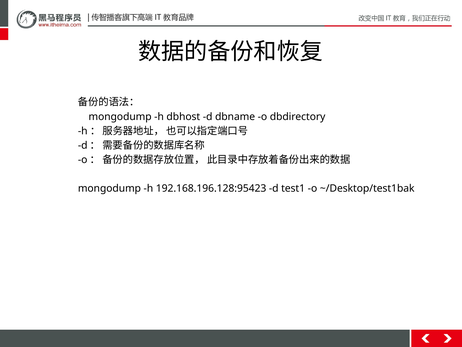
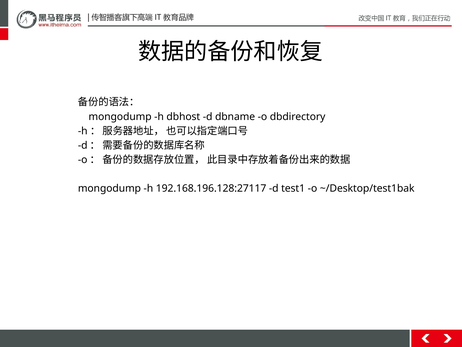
192.168.196.128:95423: 192.168.196.128:95423 -> 192.168.196.128:27117 (211, 188)
